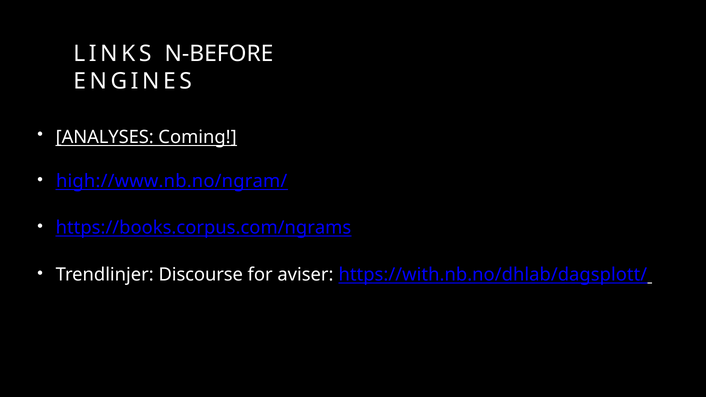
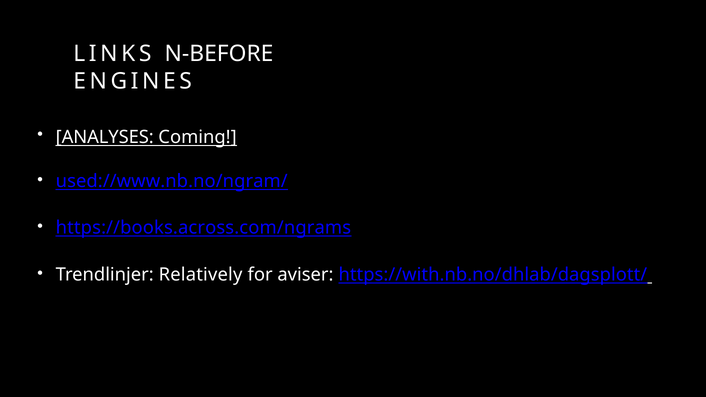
high://www.nb.no/ngram/: high://www.nb.no/ngram/ -> used://www.nb.no/ngram/ (172, 181)
https://books.corpus.com/ngrams: https://books.corpus.com/ngrams -> https://books.across.com/ngrams (203, 228)
Discourse: Discourse -> Relatively (201, 275)
